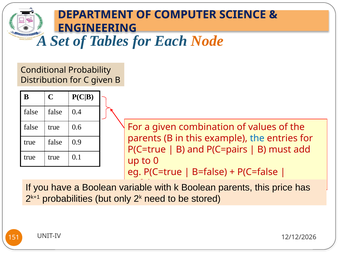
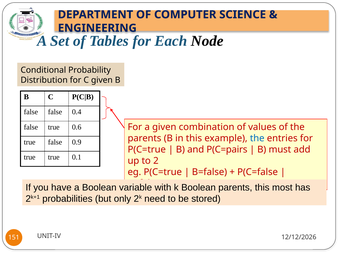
Node colour: orange -> black (207, 41)
0: 0 -> 2 (156, 161)
price: price -> most (282, 188)
